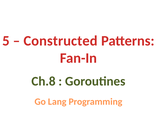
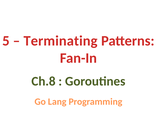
Constructed: Constructed -> Terminating (61, 41)
